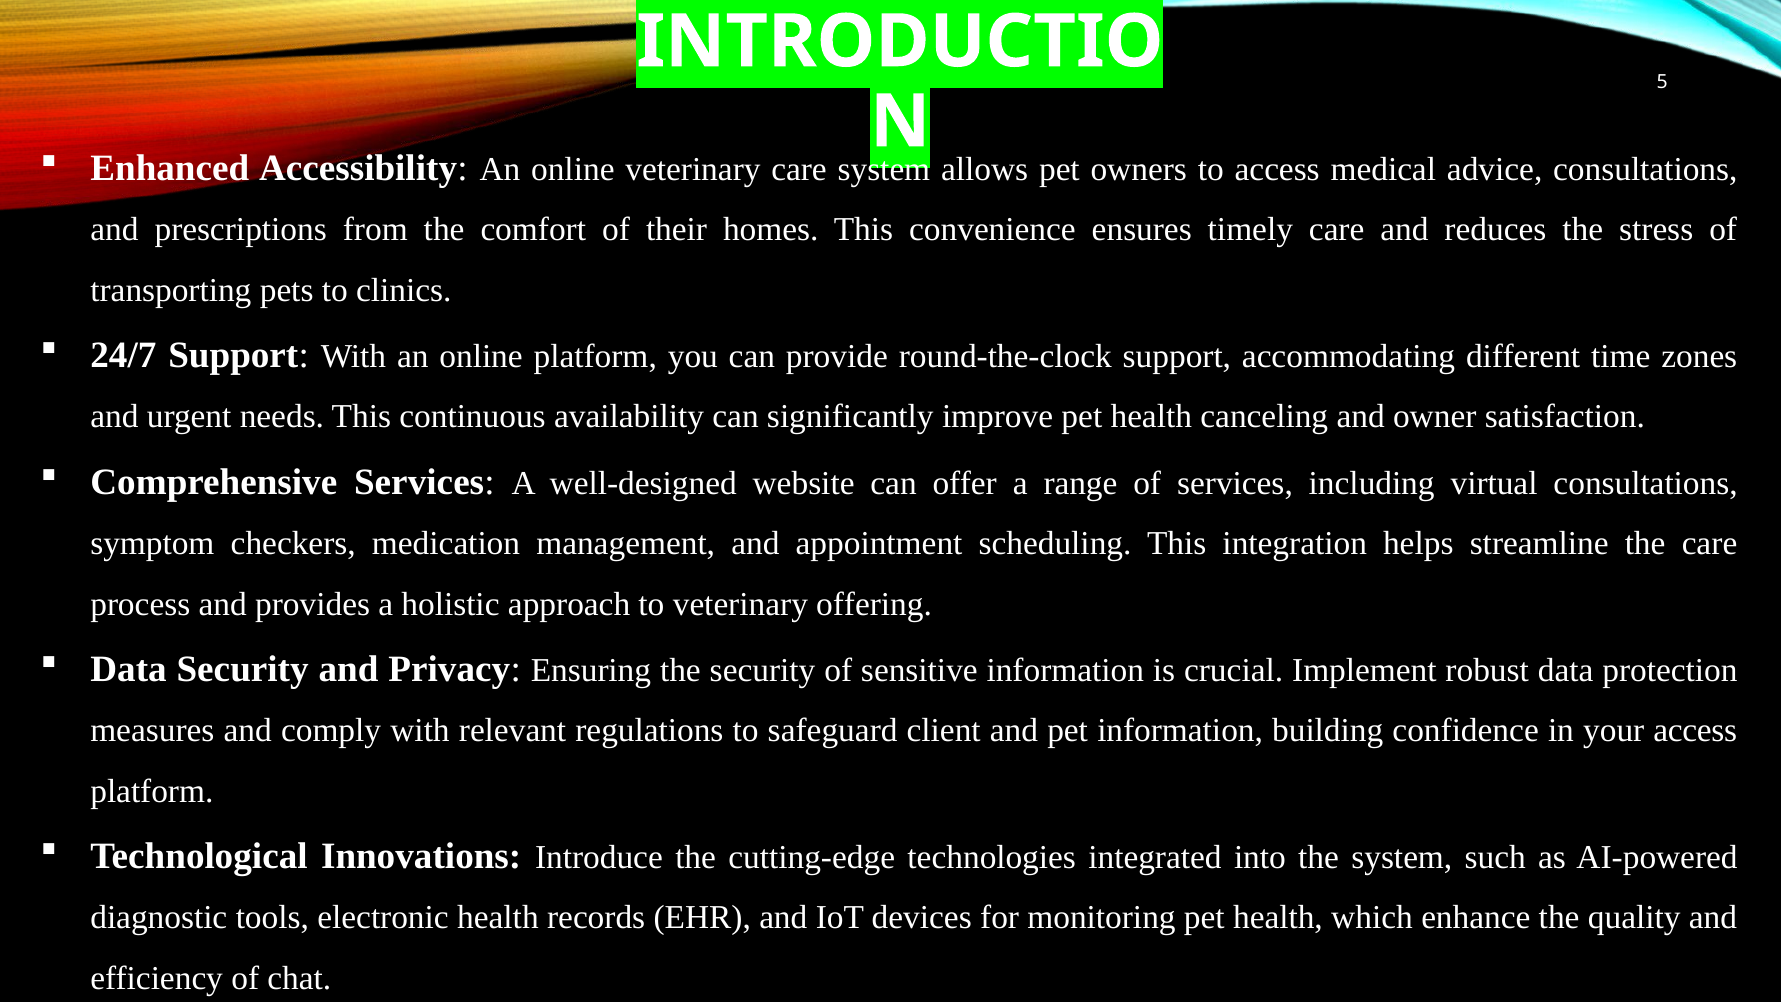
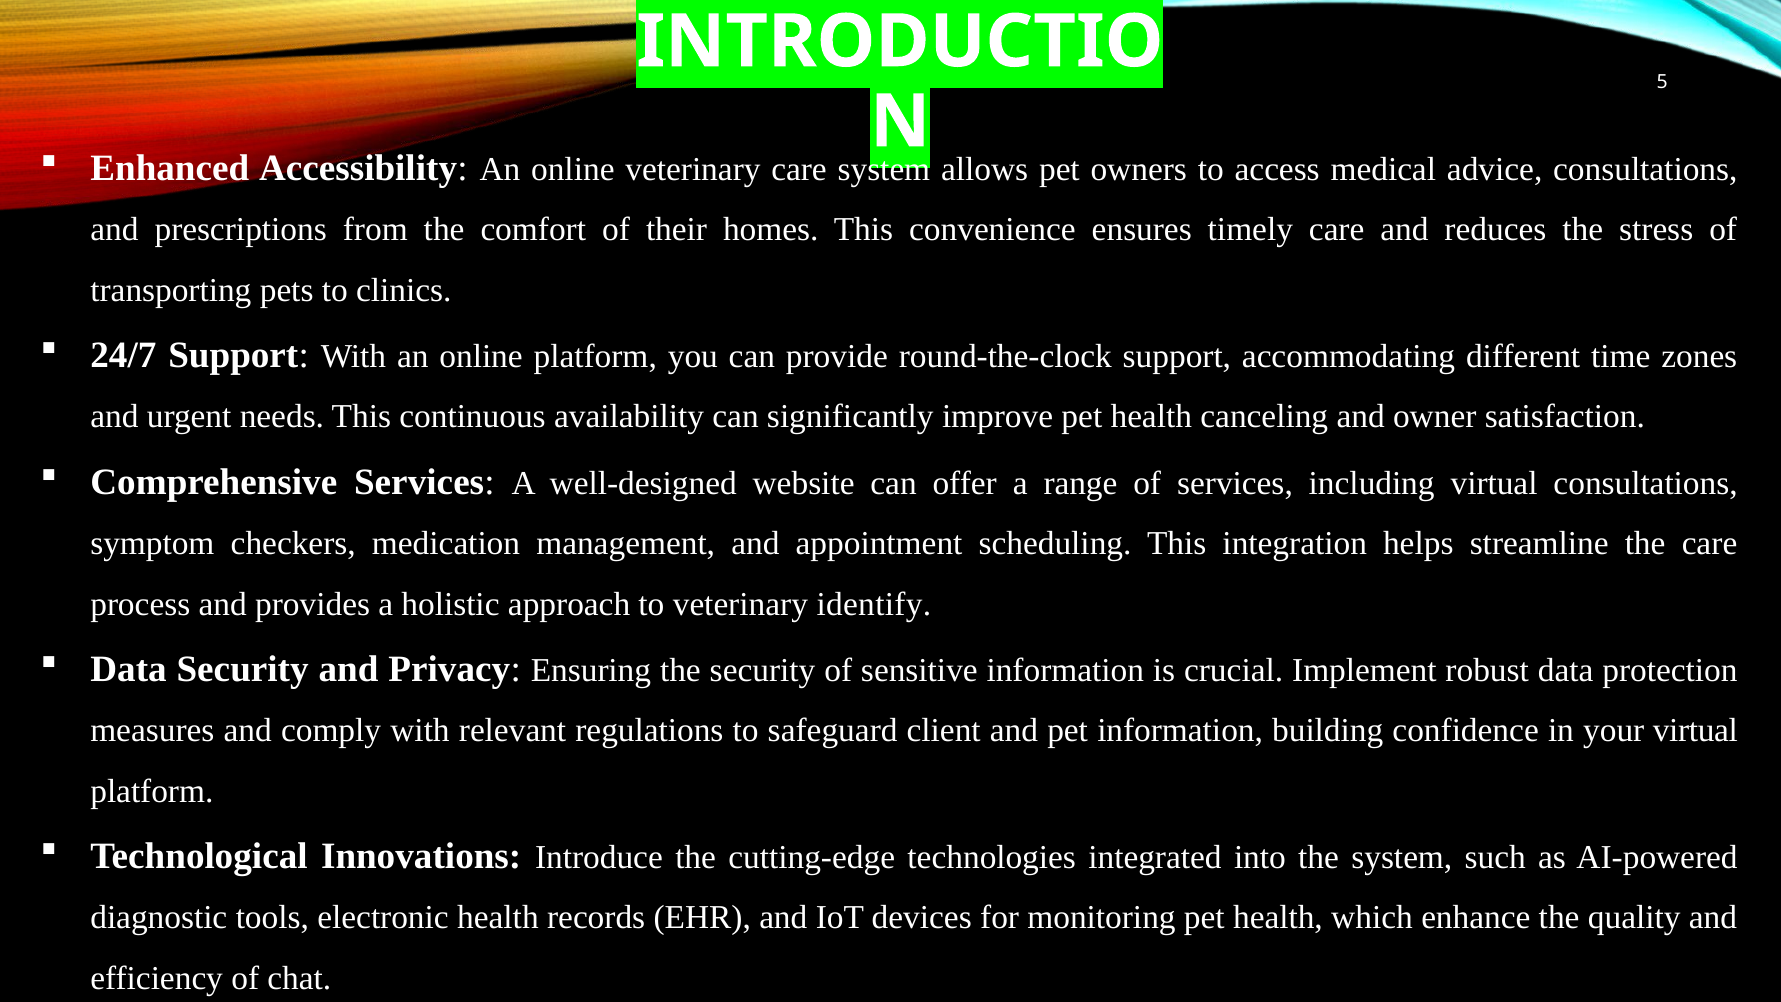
offering: offering -> identify (874, 604)
your access: access -> virtual (1695, 731)
